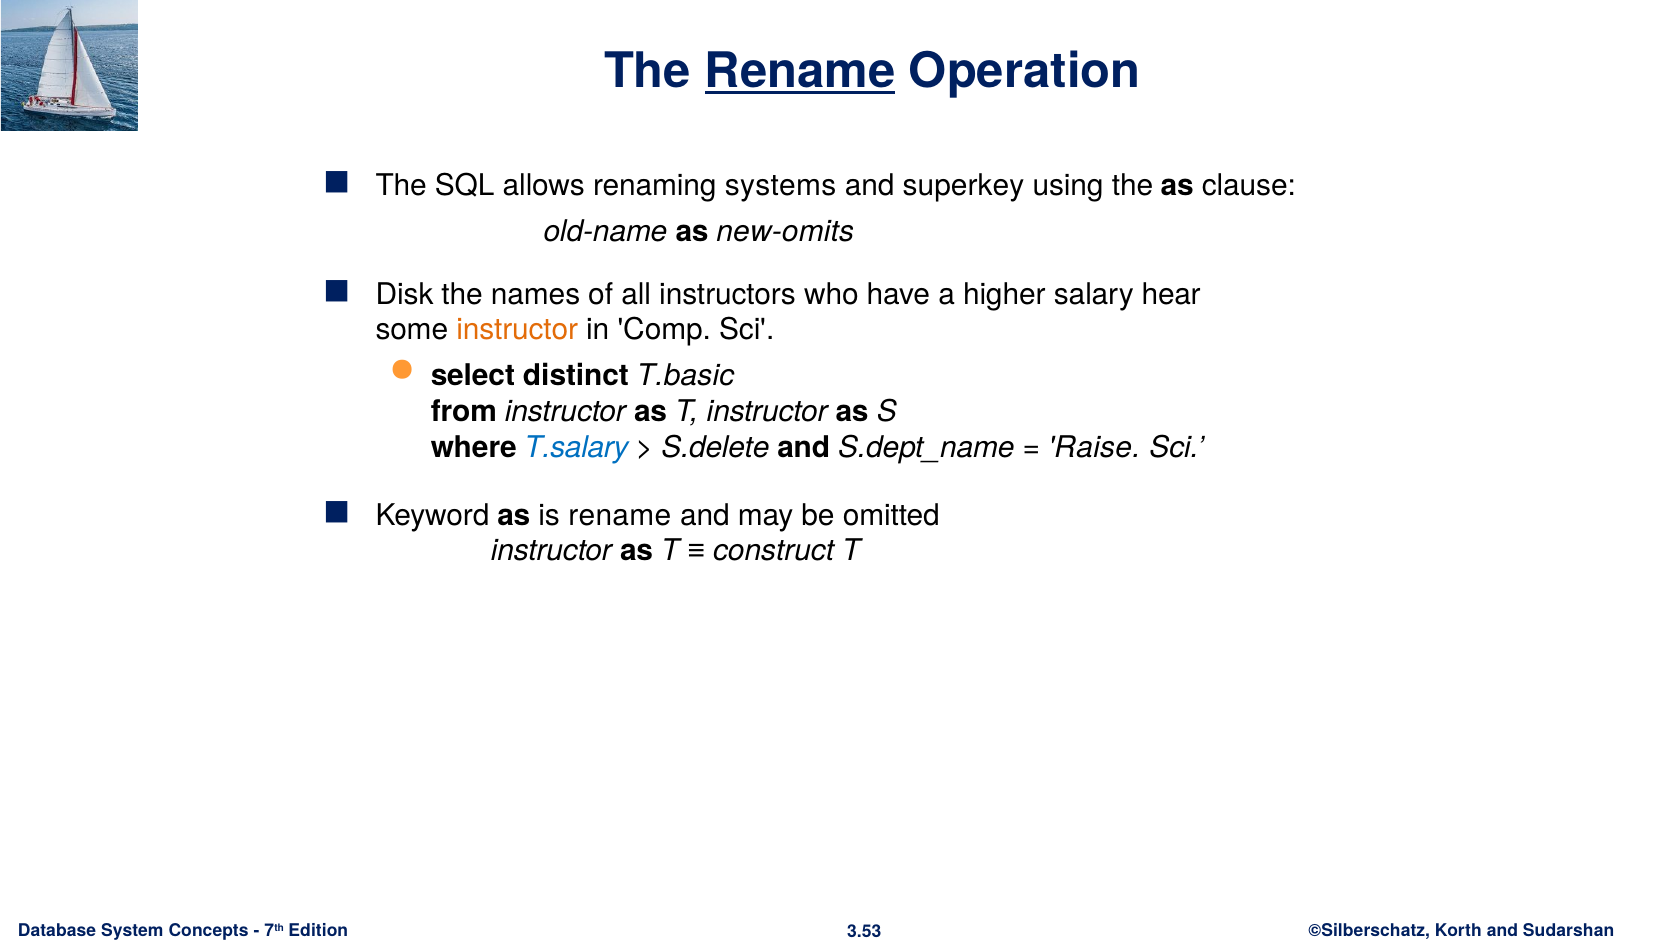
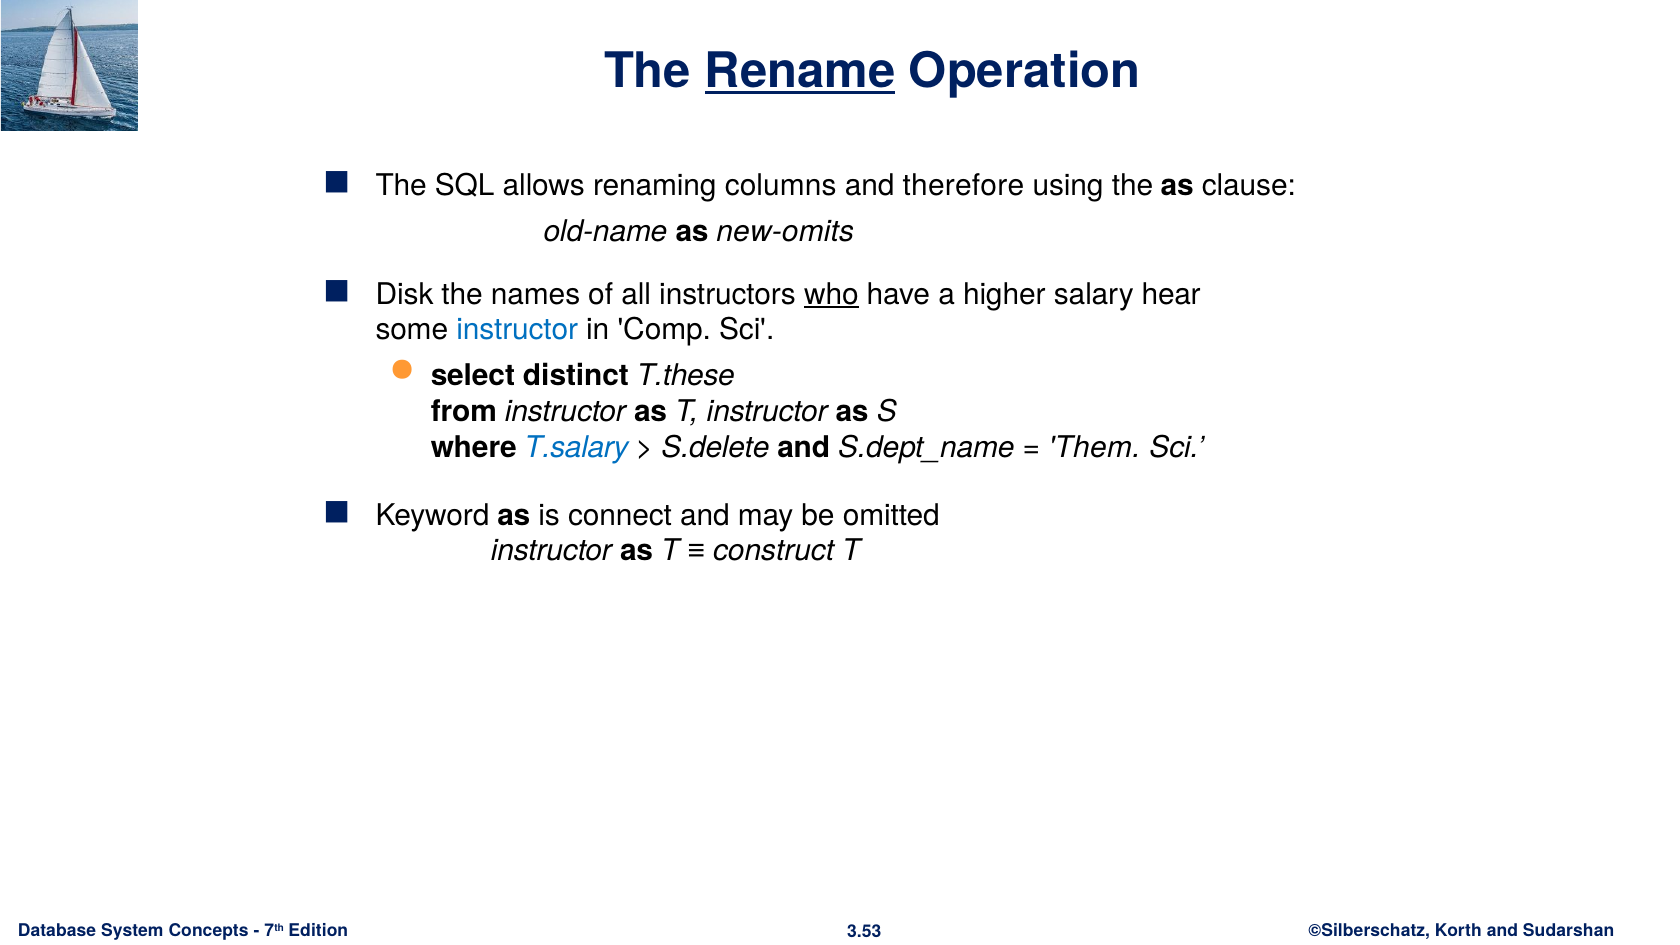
systems: systems -> columns (781, 185)
superkey: superkey -> therefore (963, 185)
who underline: none -> present (831, 294)
instructor colour: orange -> blue (517, 330)
T.basic: T.basic -> T.these (686, 376)
Raise: Raise -> Them (1095, 448)
is rename: rename -> connect (620, 515)
